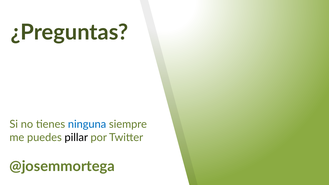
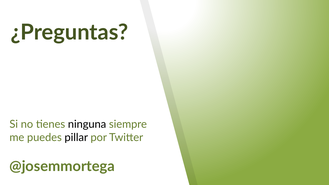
ninguna colour: blue -> black (87, 124)
